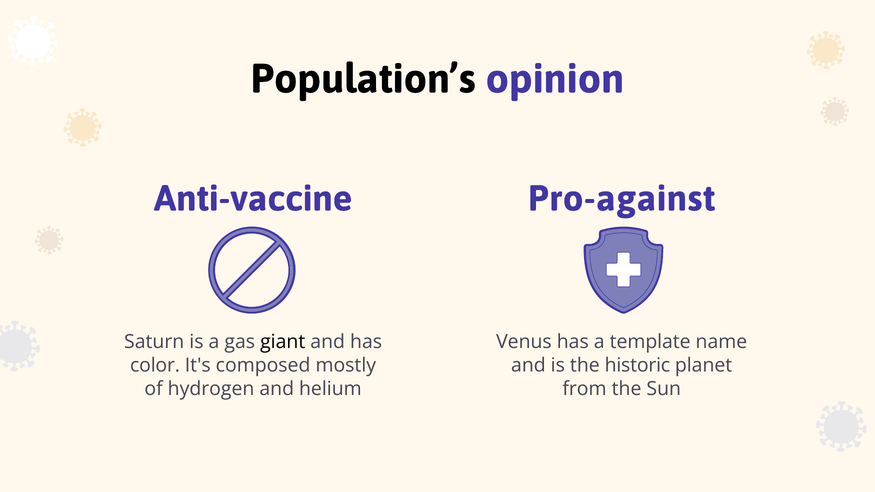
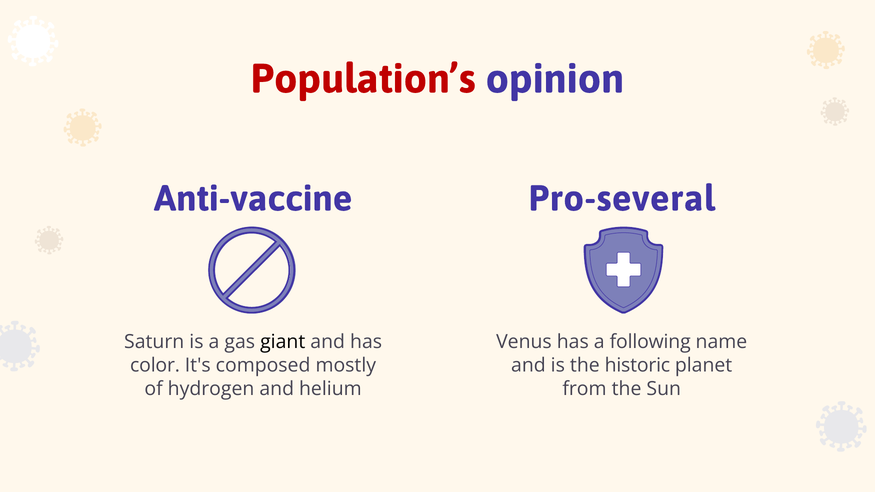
Population’s colour: black -> red (363, 79)
Pro-against: Pro-against -> Pro-several (622, 199)
template: template -> following (650, 342)
